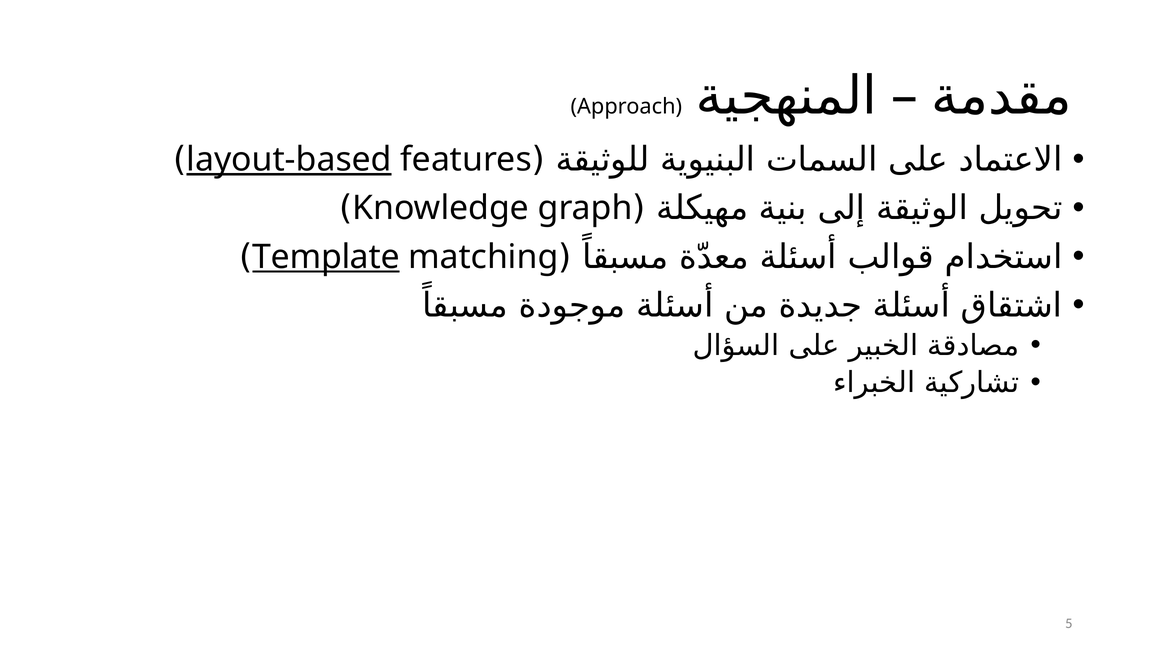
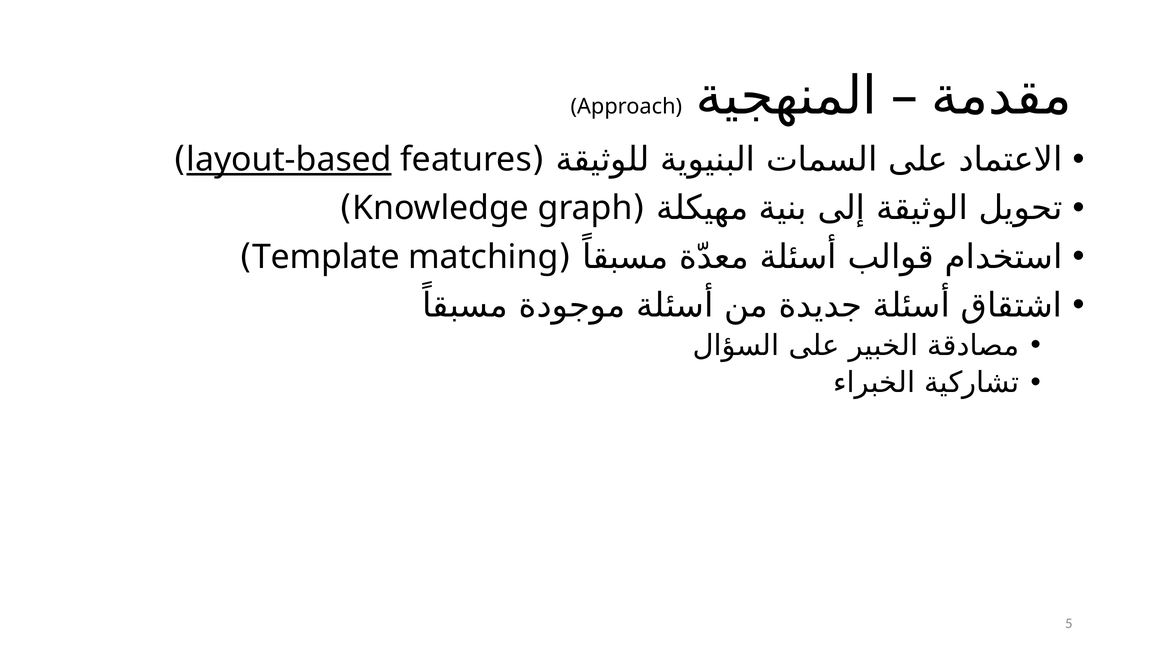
Template underline: present -> none (326, 257)
